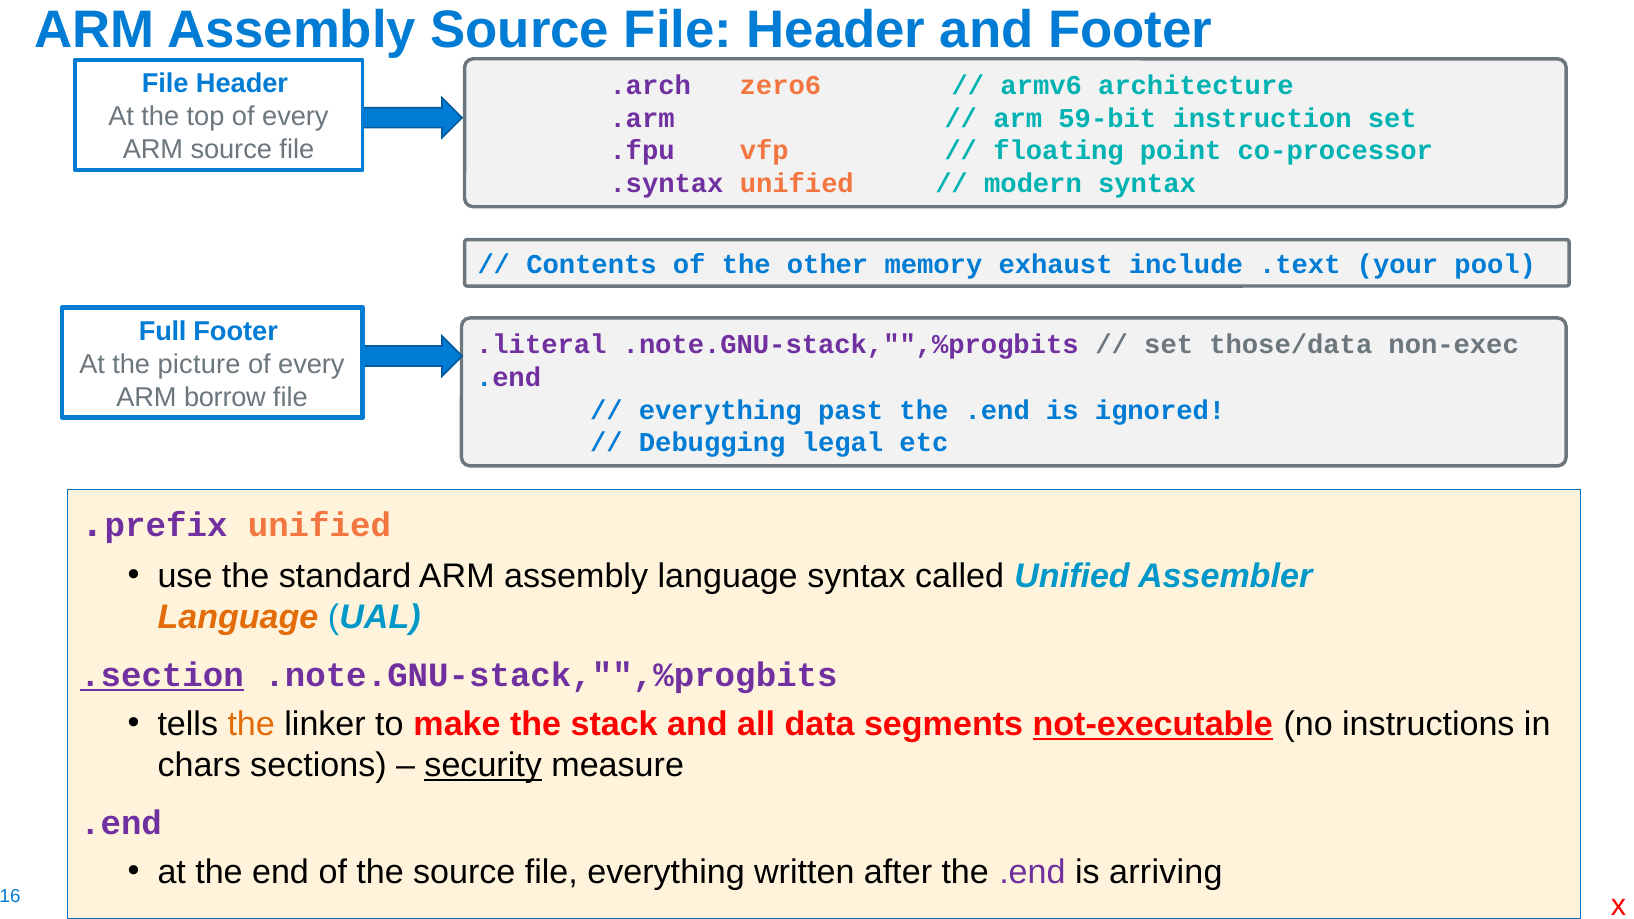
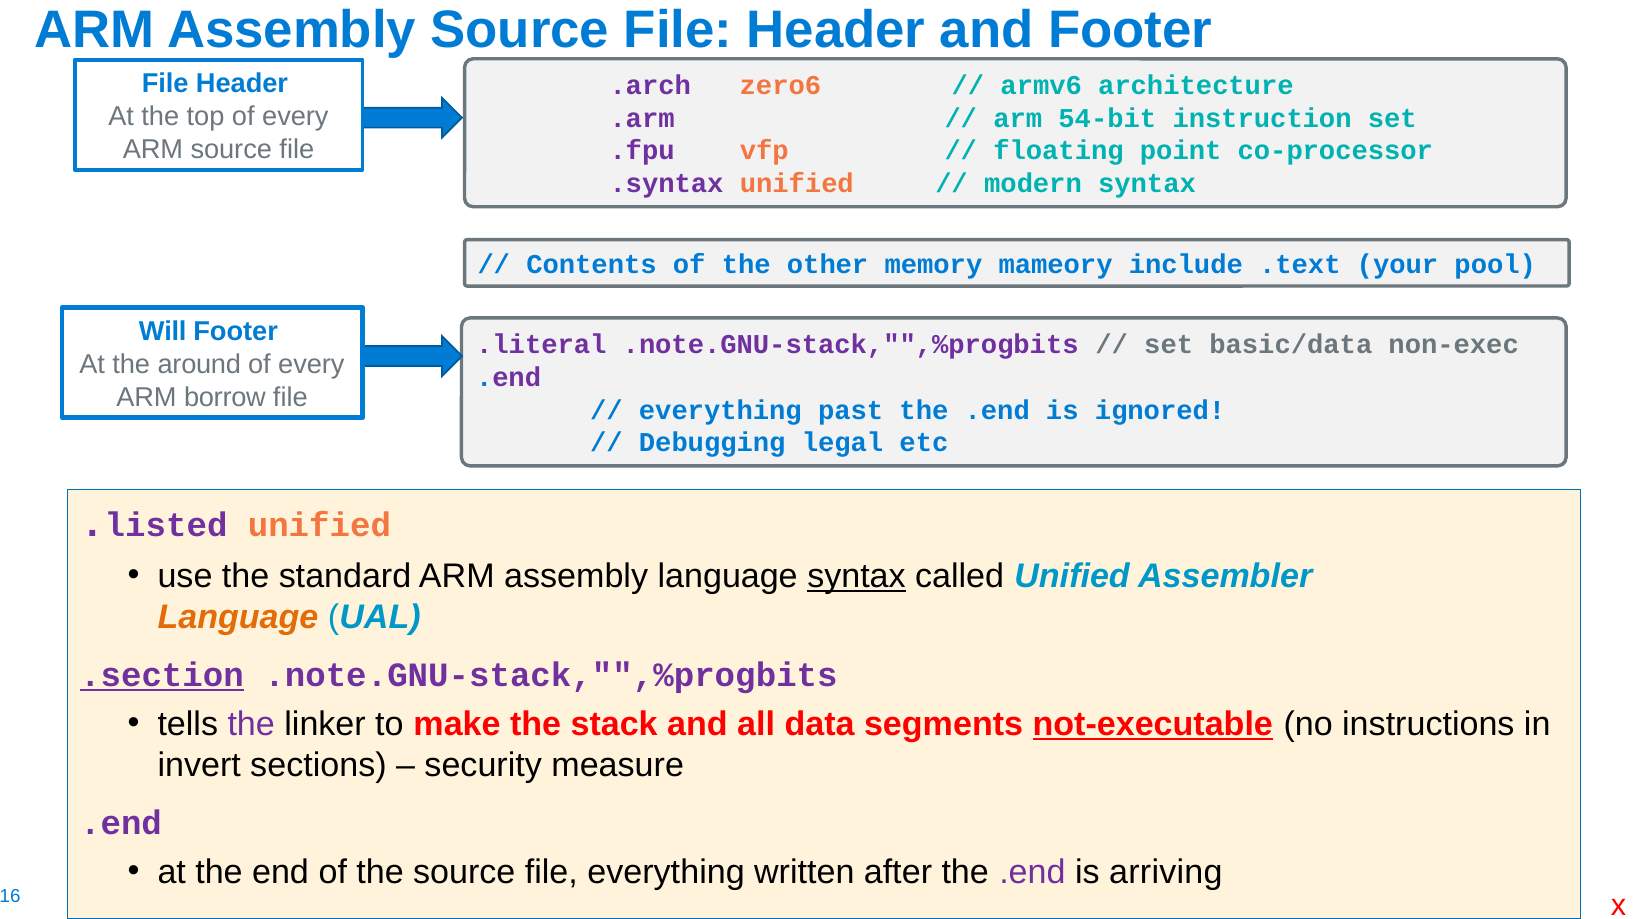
59-bit: 59-bit -> 54-bit (1107, 118)
exhaust: exhaust -> mameory (1056, 265)
Full: Full -> Will (163, 332)
those/data: those/data -> basic/data (1291, 345)
picture: picture -> around (199, 365)
prefix: prefix -> listed (166, 526)
syntax underline: none -> present (856, 577)
the colour: orange -> purple (251, 725)
chars: chars -> invert (199, 765)
security underline: present -> none (483, 765)
